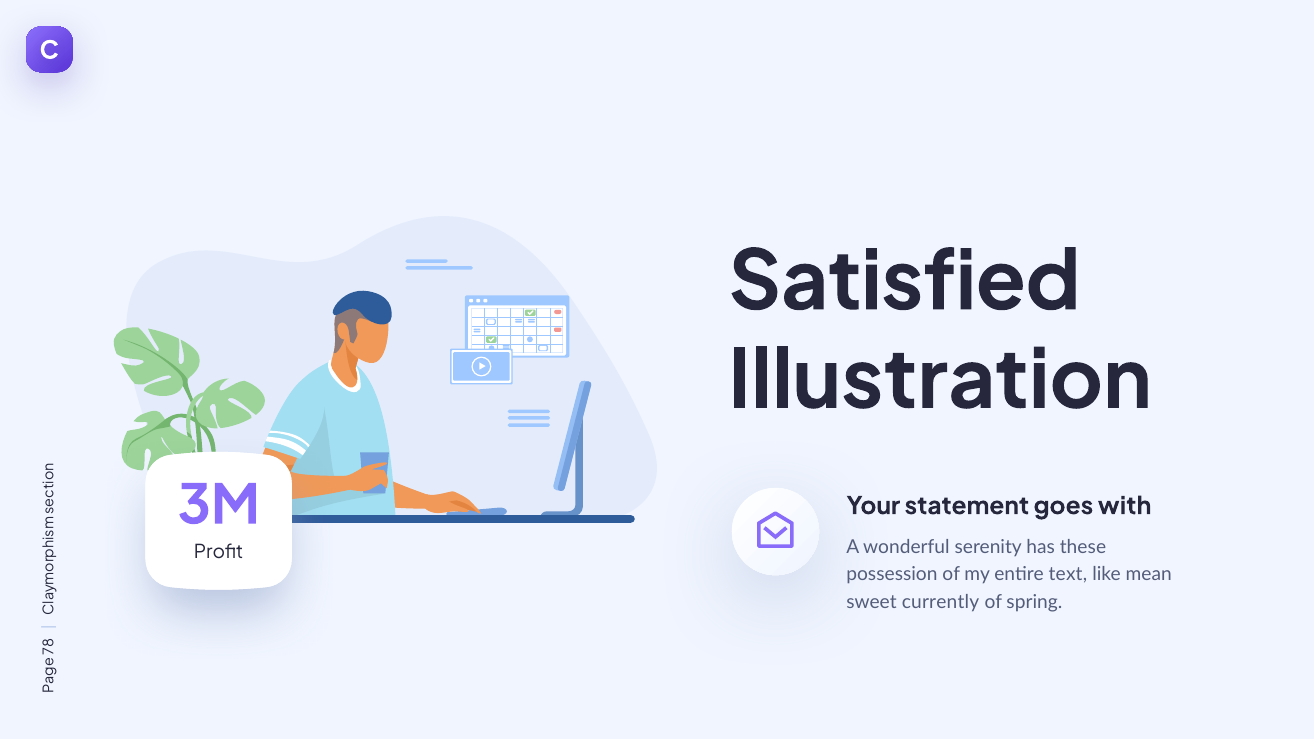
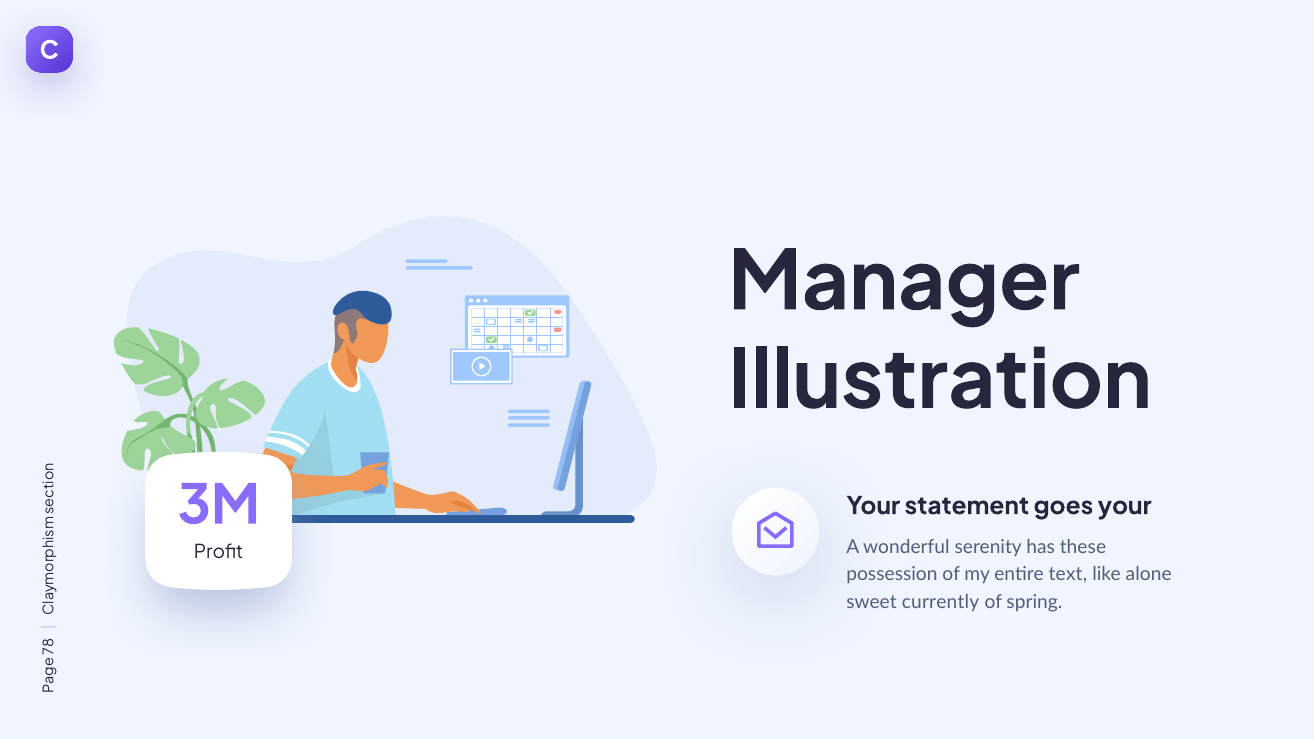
Satisfied: Satisfied -> Manager (904, 282)
goes with: with -> your (1125, 506)
mean: mean -> alone (1149, 574)
